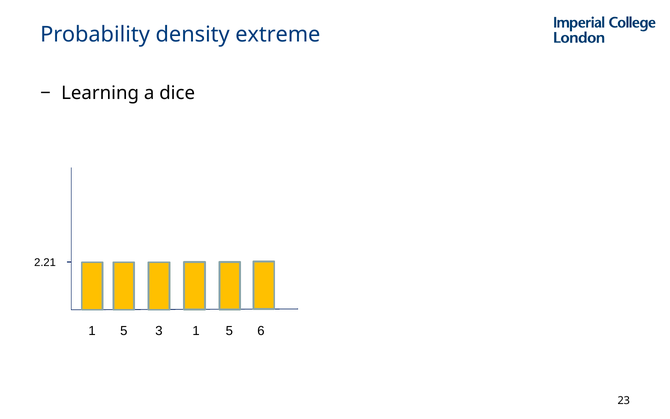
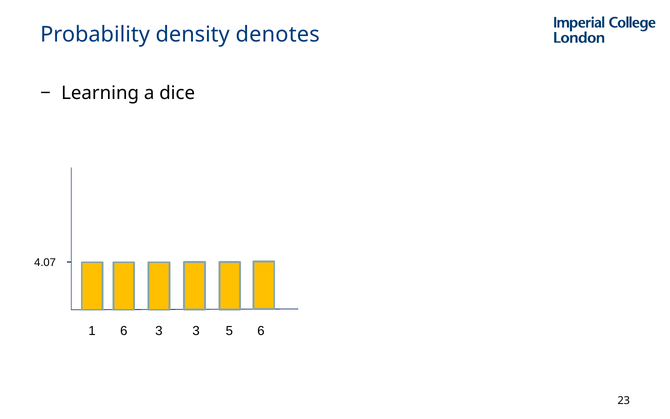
extreme: extreme -> denotes (278, 35)
2.21: 2.21 -> 4.07 (45, 262)
5: 5 -> 6 (124, 331)
3 1: 1 -> 3 (196, 331)
